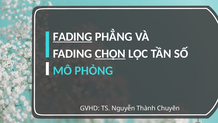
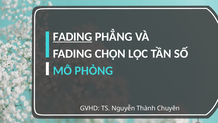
CHỌN underline: present -> none (110, 54)
